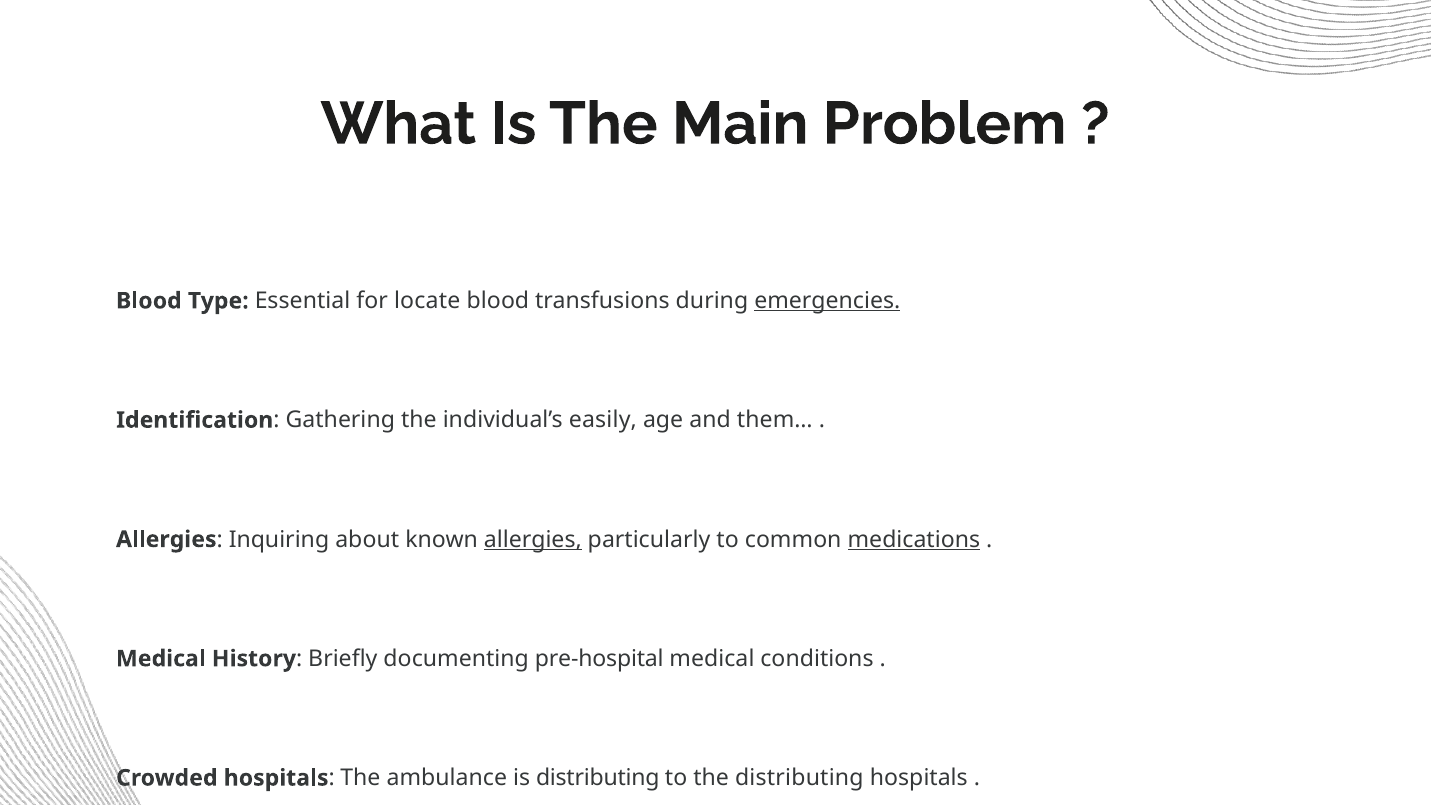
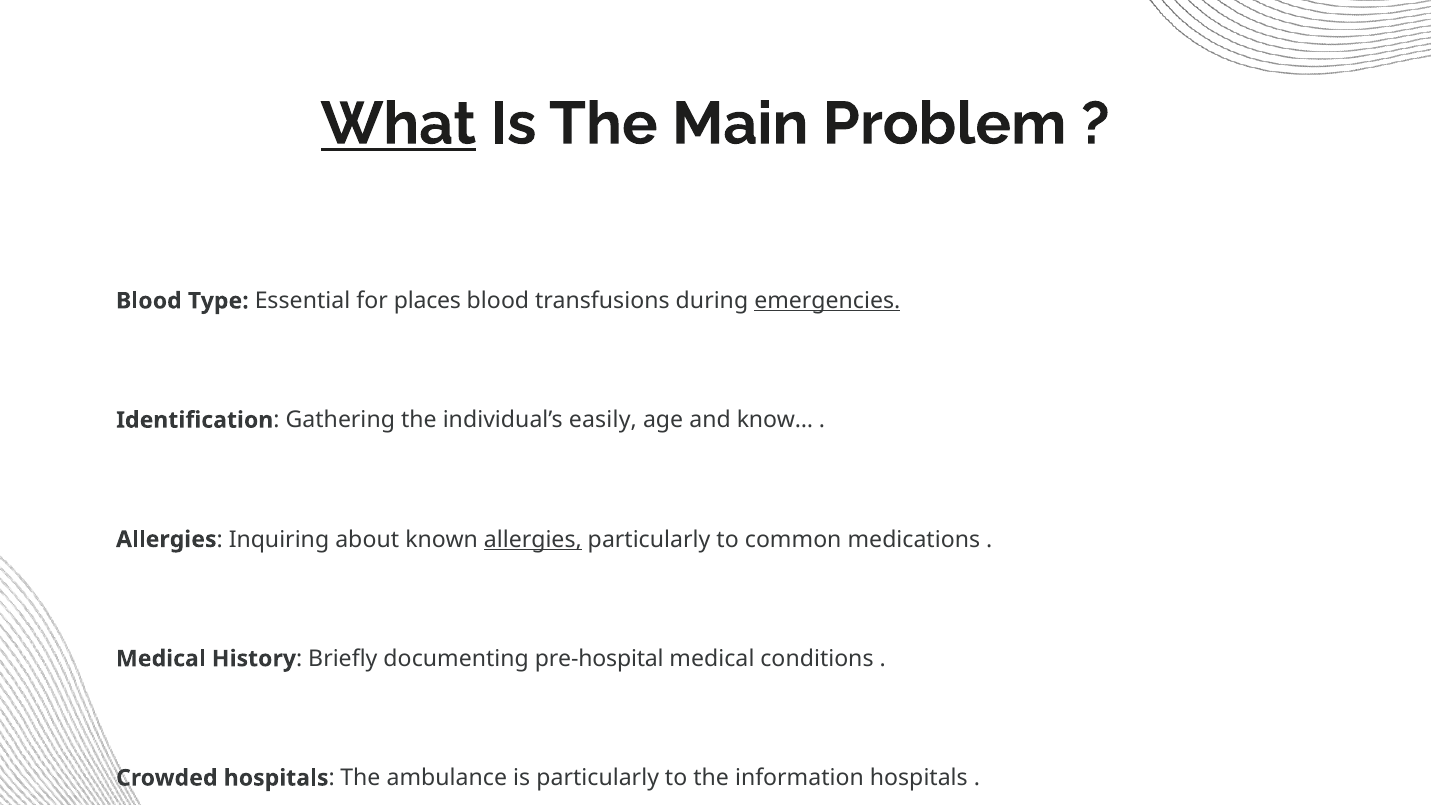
What underline: none -> present (398, 124)
locate: locate -> places (427, 301)
them…: them… -> know… (775, 420)
medications underline: present -> none (914, 539)
is distributing: distributing -> particularly (598, 778)
the distributing: distributing -> information (799, 778)
